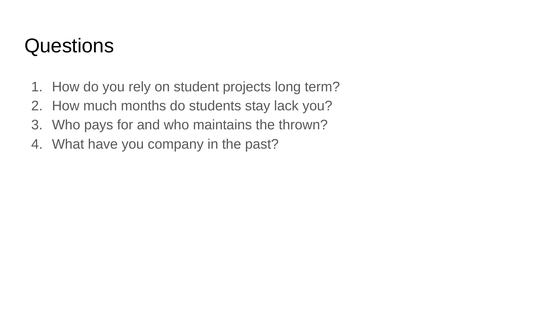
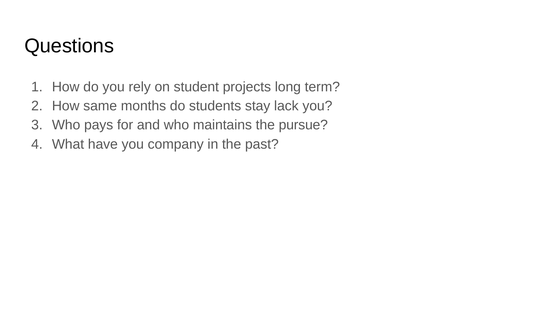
much: much -> same (100, 106)
thrown: thrown -> pursue (303, 125)
